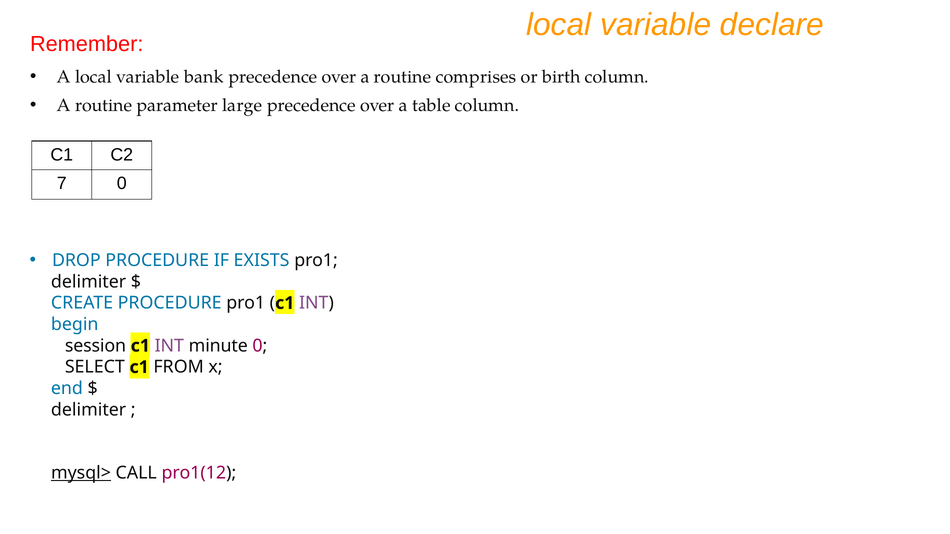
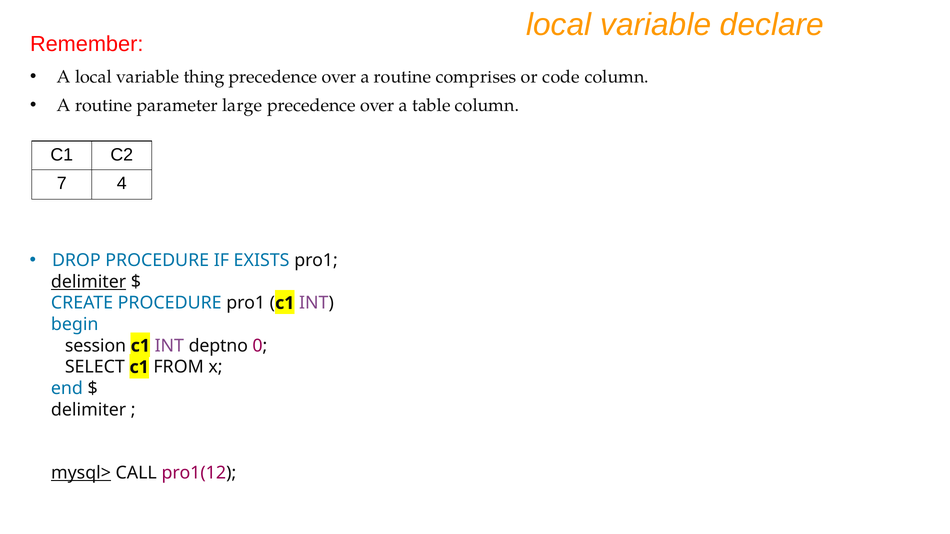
bank: bank -> thing (204, 77)
birth: birth -> code (561, 77)
7 0: 0 -> 4 (122, 184)
delimiter underline: none -> present (89, 282)
minute: minute -> deptno (218, 346)
